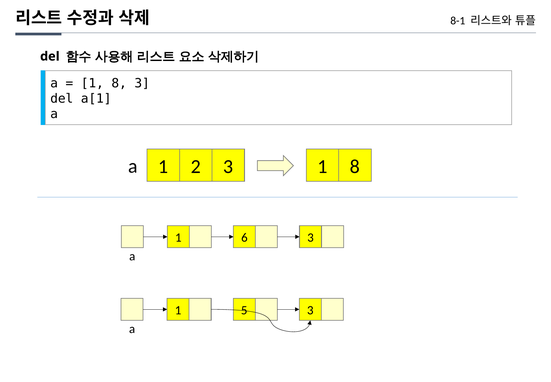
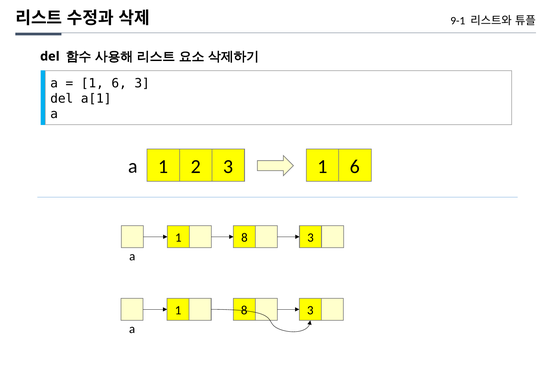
8-1: 8-1 -> 9-1 (458, 21)
8: 8 -> 6 (119, 83)
a 1 8: 8 -> 6 (355, 166)
6: 6 -> 8 (244, 237)
5: 5 -> 8 (244, 310)
